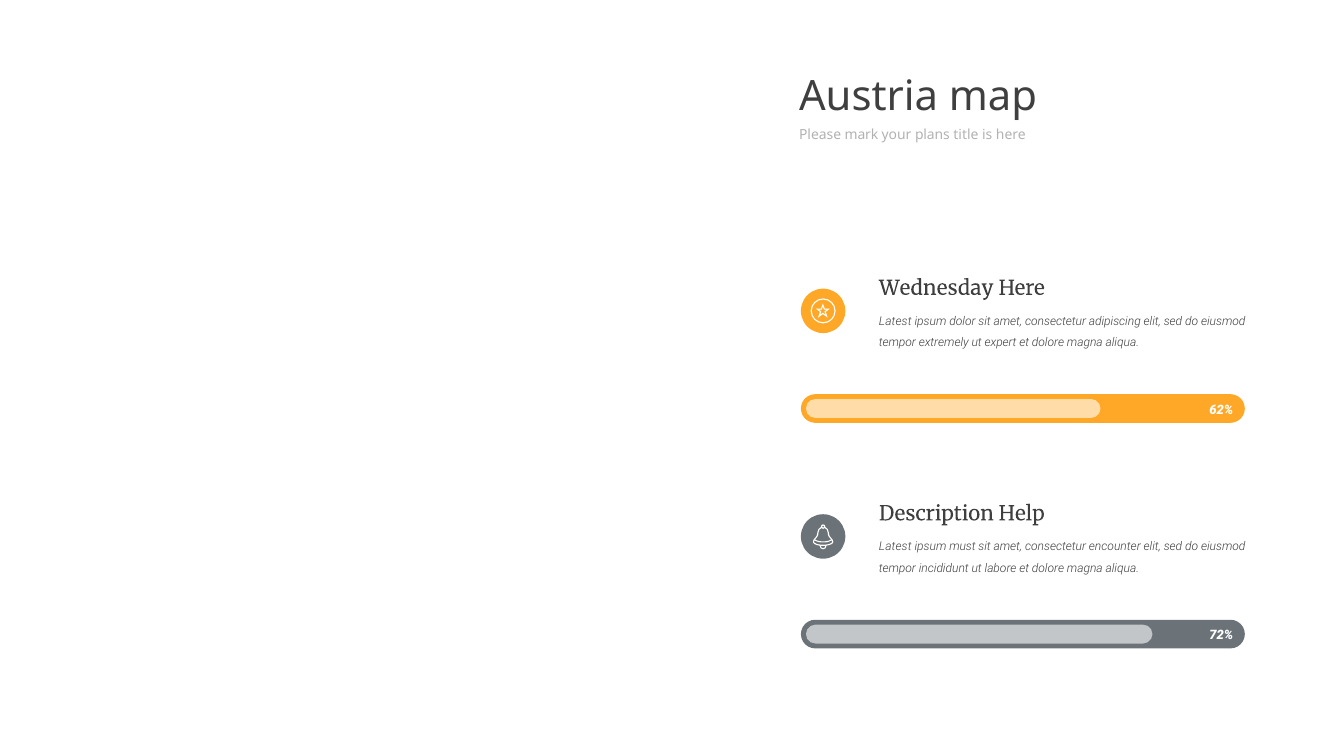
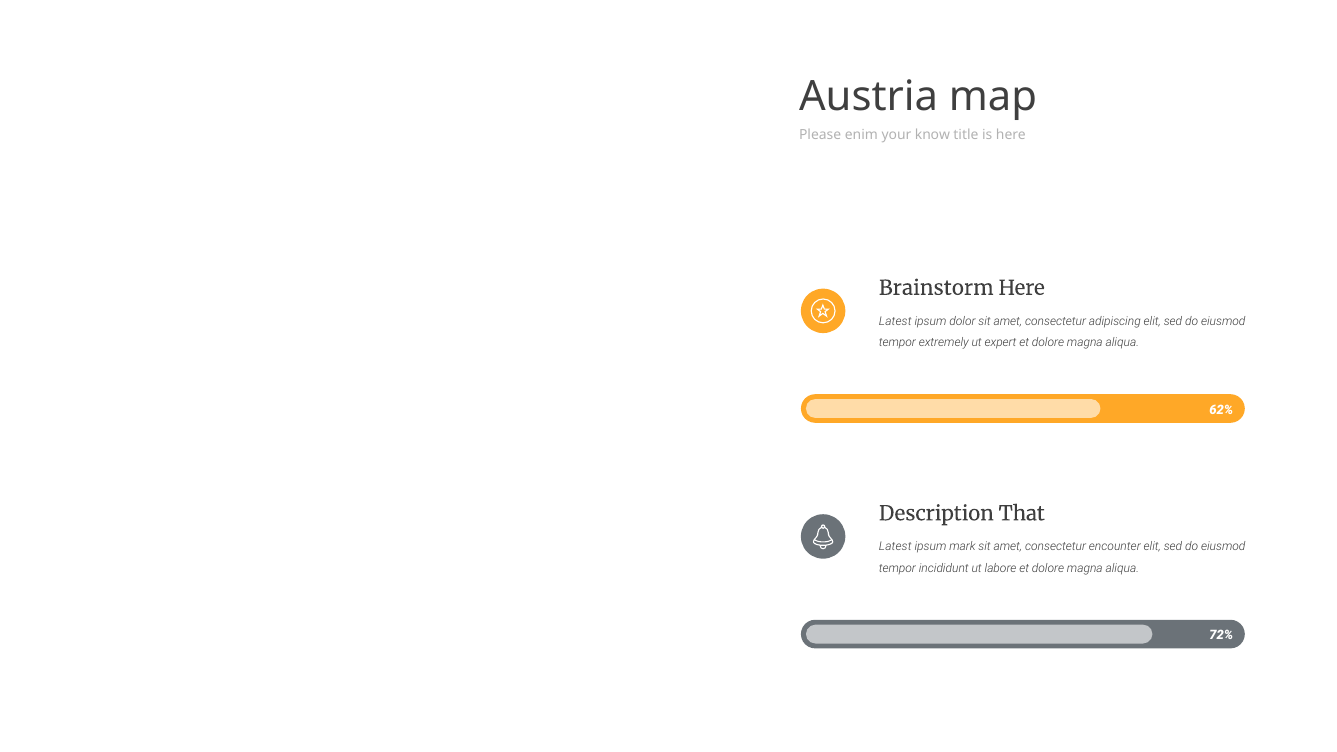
mark: mark -> enim (861, 135)
plans: plans -> know (932, 135)
Wednesday: Wednesday -> Brainstorm (936, 288)
Help: Help -> That (1022, 514)
must: must -> mark (962, 547)
